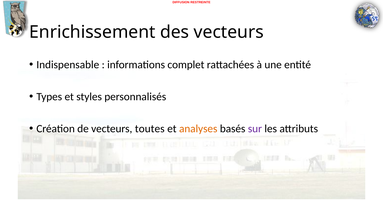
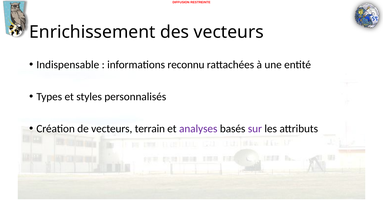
complet: complet -> reconnu (186, 65)
toutes: toutes -> terrain (150, 129)
analyses colour: orange -> purple (198, 129)
